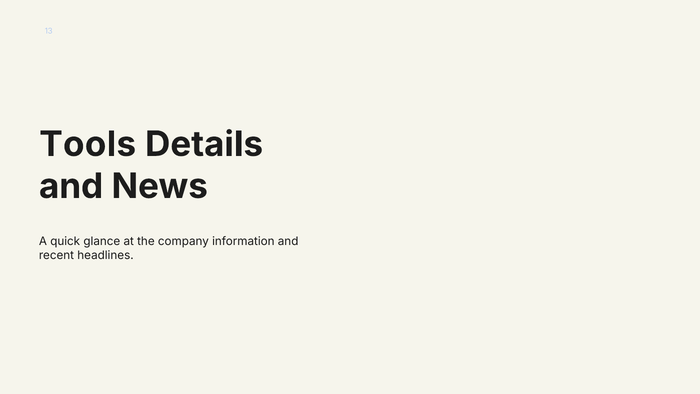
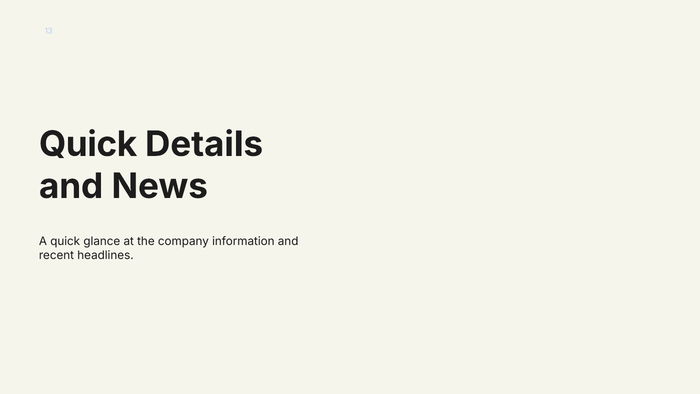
Tools: Tools -> Quick (88, 144)
